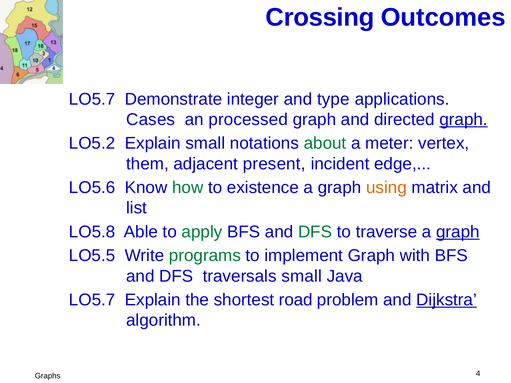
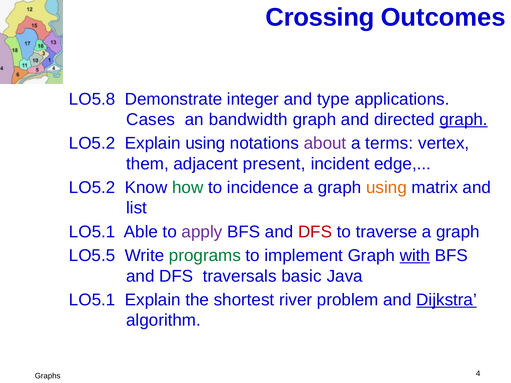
LO5.7: LO5.7 -> LO5.8 (92, 99)
processed: processed -> bandwidth (248, 120)
Explain small: small -> using (205, 143)
about colour: green -> purple (325, 143)
meter: meter -> terms (389, 143)
LO5.6: LO5.6 -> LO5.2 (92, 188)
existence: existence -> incidence (263, 188)
LO5.8: LO5.8 -> LO5.1 (92, 232)
apply colour: green -> purple (202, 232)
DFS colour: green -> red (315, 232)
graph underline: present -> none (458, 232)
with underline: none -> present (415, 256)
traversals small: small -> basic (302, 276)
LO5.7: LO5.7 -> LO5.1 (92, 300)
road: road -> river (296, 300)
